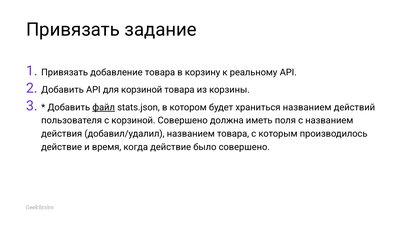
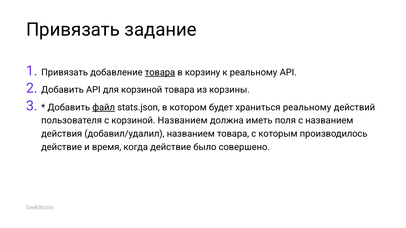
товара underline: none -> present (160, 72)
храниться названием: названием -> реальному (307, 107)
корзиной Совершено: Совершено -> Названием (183, 121)
